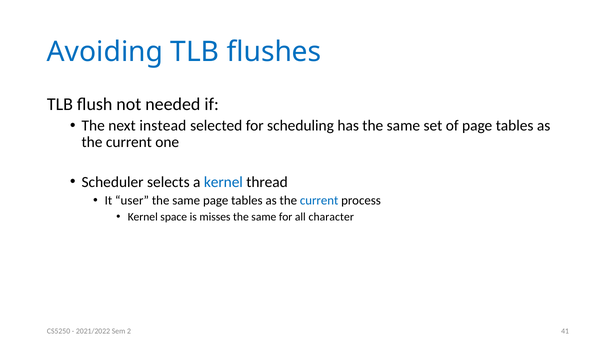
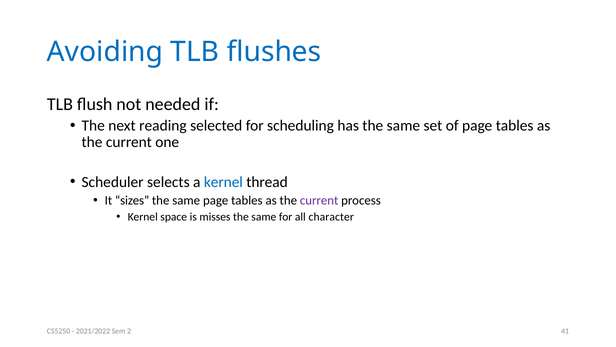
instead: instead -> reading (163, 125)
user: user -> sizes (132, 200)
current colour: blue -> purple (319, 200)
